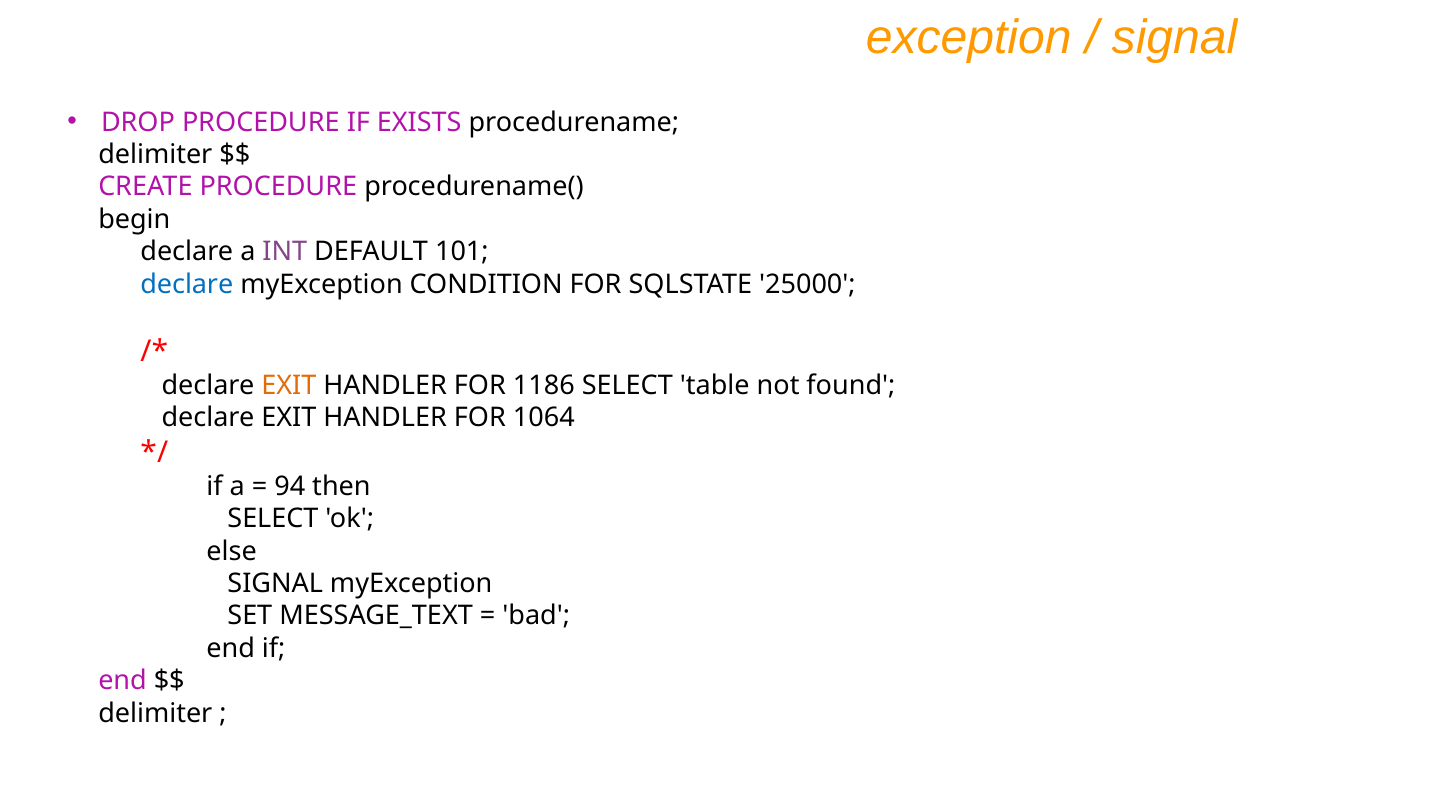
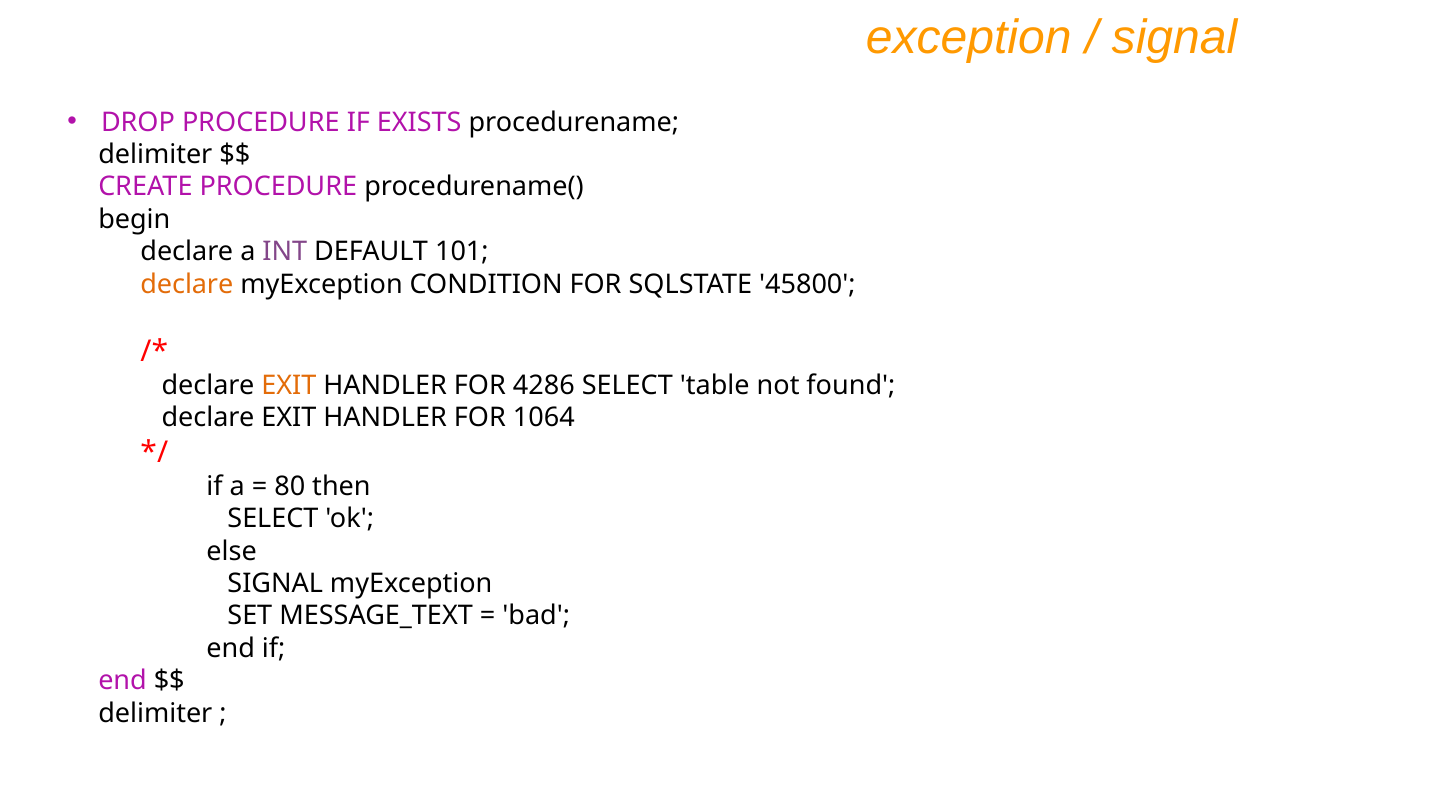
declare colour: blue -> orange (187, 284)
25000: 25000 -> 45800 (807, 284)
1186: 1186 -> 4286 (544, 385)
94: 94 -> 80 (290, 486)
